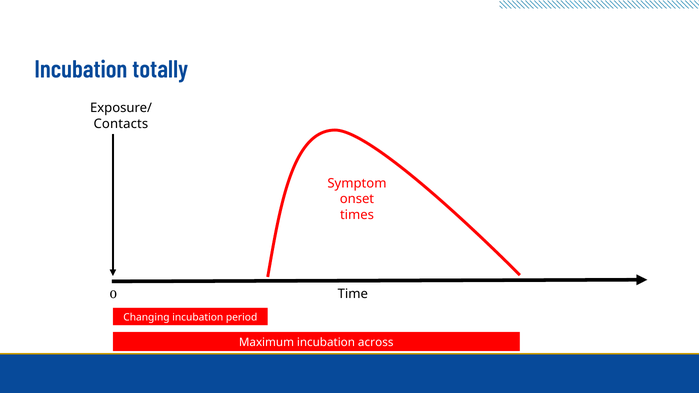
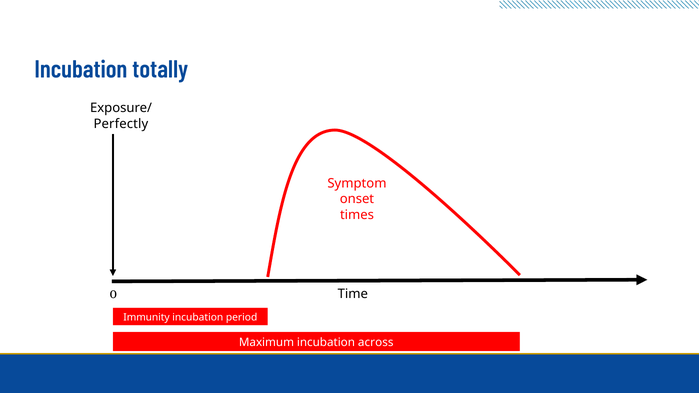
Contacts: Contacts -> Perfectly (121, 124)
Changing: Changing -> Immunity (147, 317)
